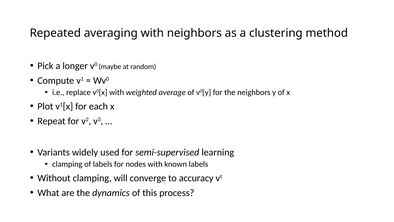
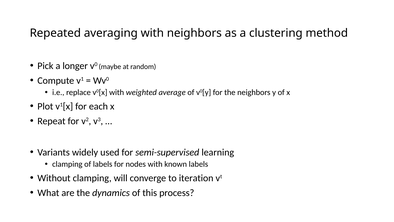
accuracy: accuracy -> iteration (196, 178)
